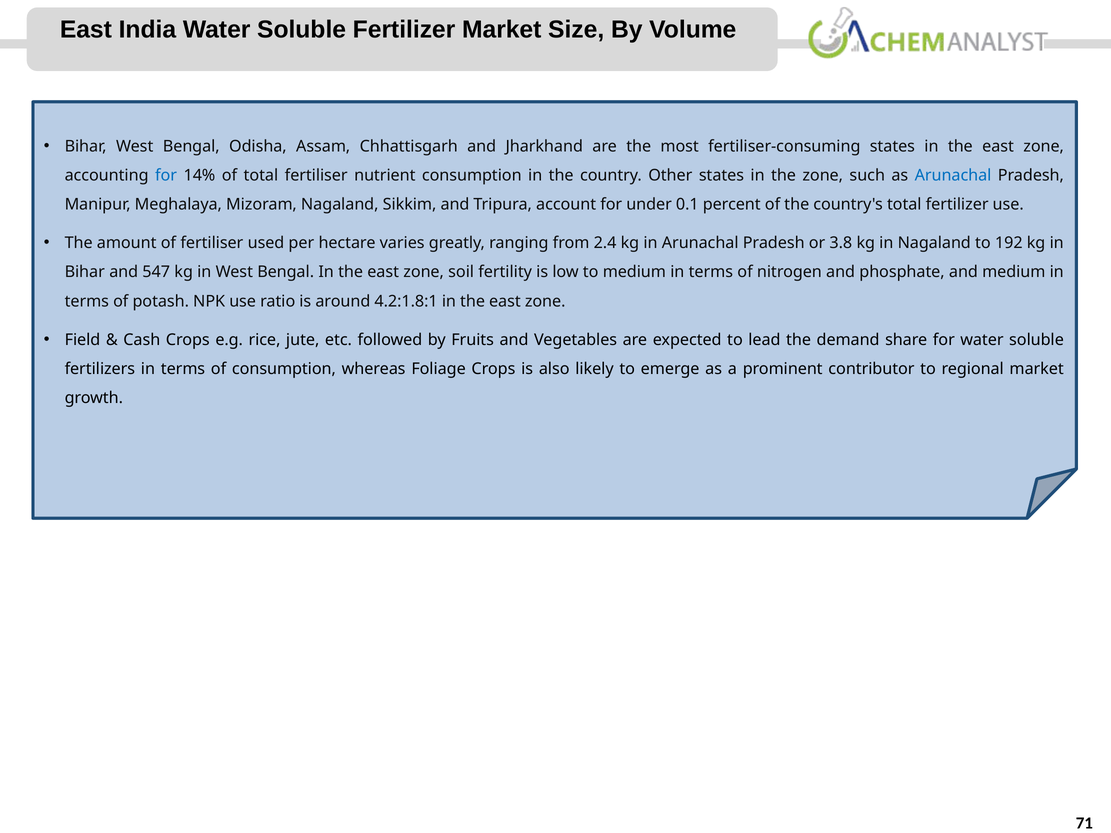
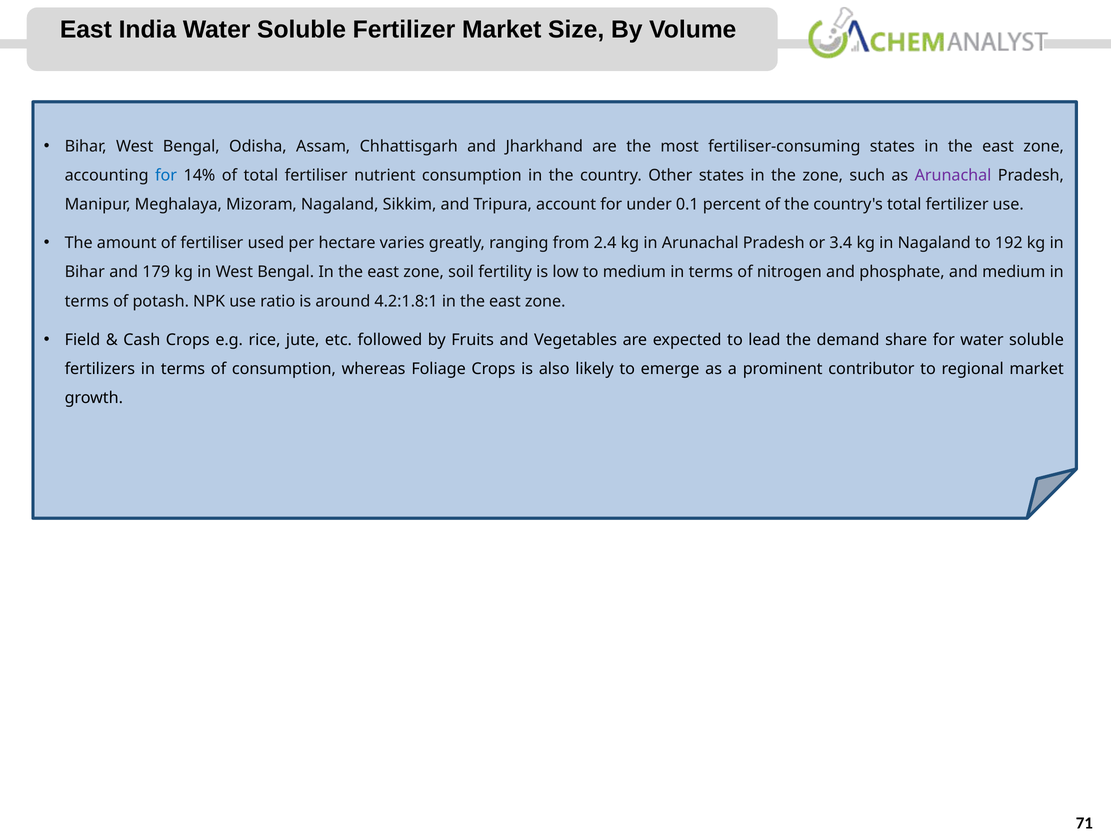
Arunachal colour: blue -> purple (953, 176)
3.8: 3.8 -> 3.4 (841, 243)
547: 547 -> 179 (156, 272)
